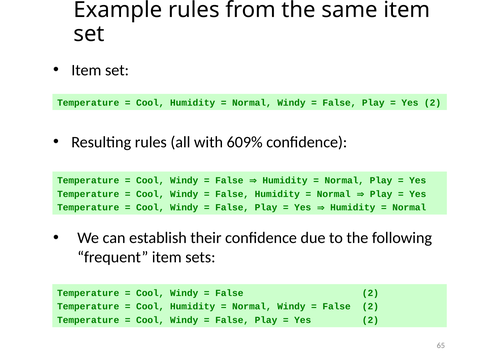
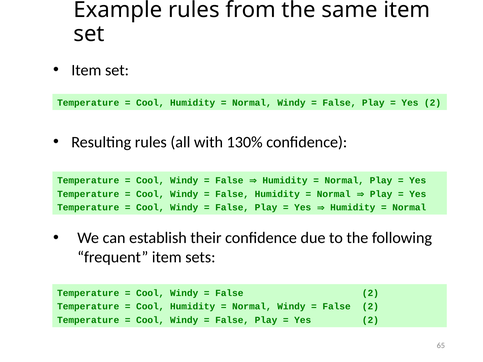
609%: 609% -> 130% (245, 142)
